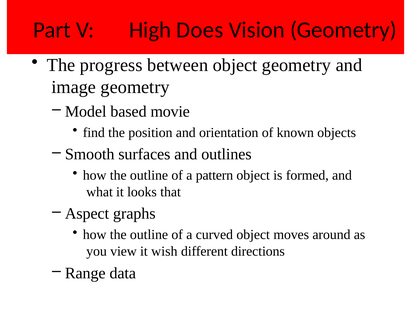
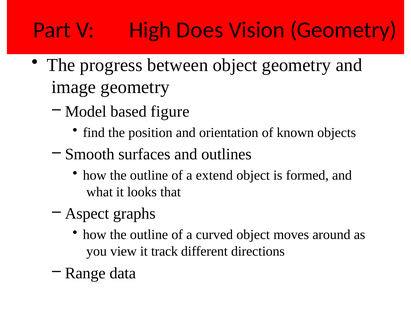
movie: movie -> figure (170, 111)
pattern: pattern -> extend (214, 175)
wish: wish -> track (165, 251)
